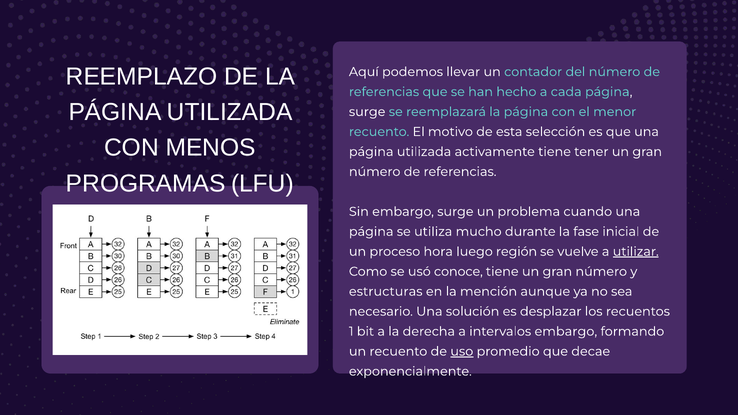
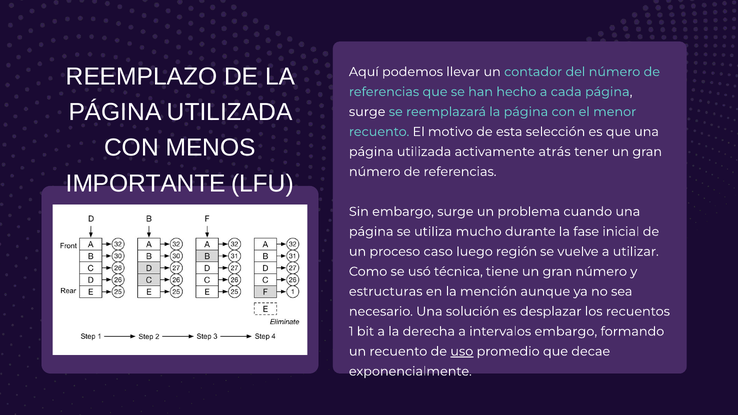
activamente tiene: tiene -> atrás (555, 152)
PROGRAMAS: PROGRAMAS -> IMPORTANTE (146, 184)
hora: hora -> caso (438, 252)
utilizar underline: present -> none (636, 252)
conoce: conoce -> técnica (458, 272)
